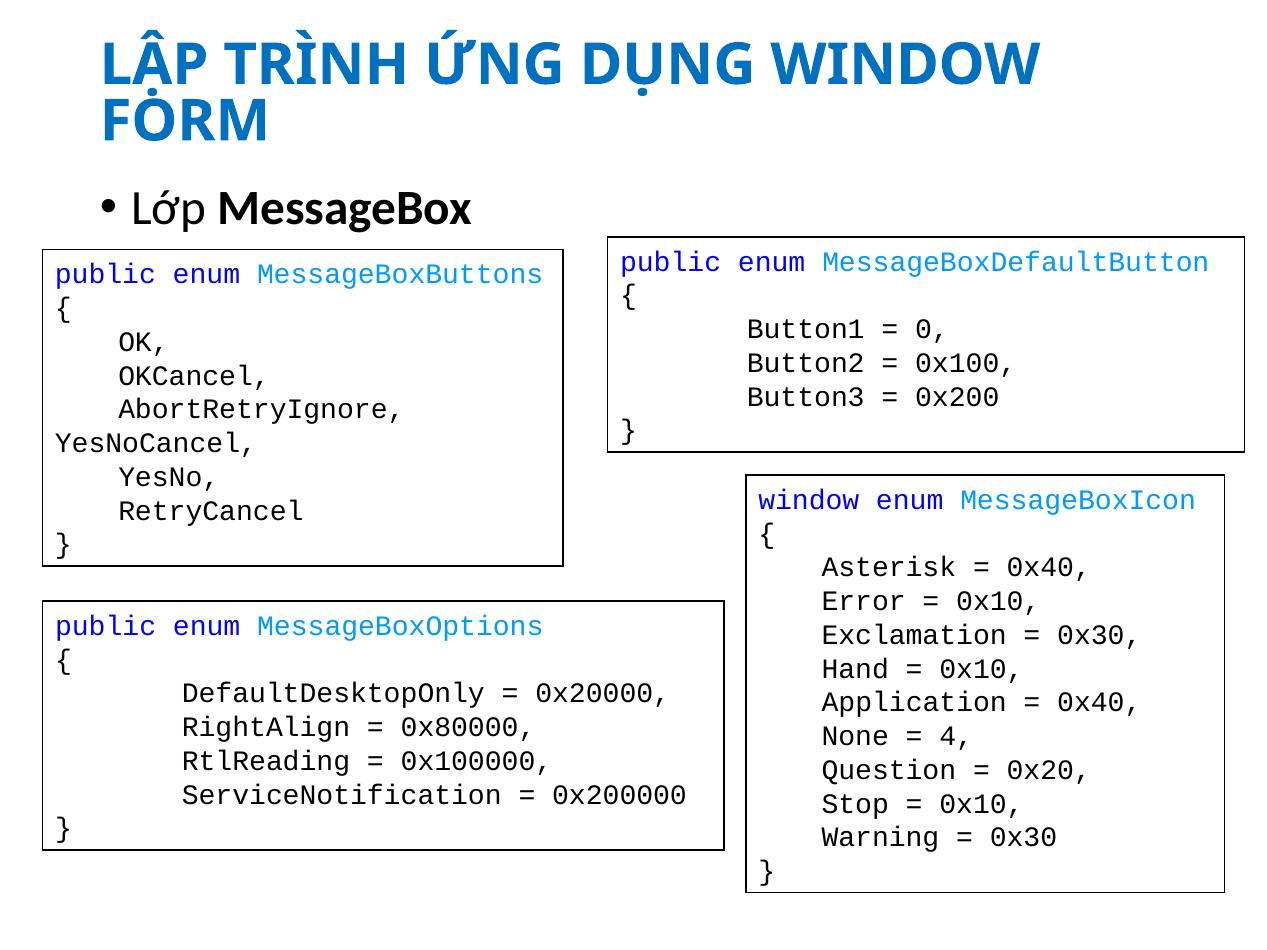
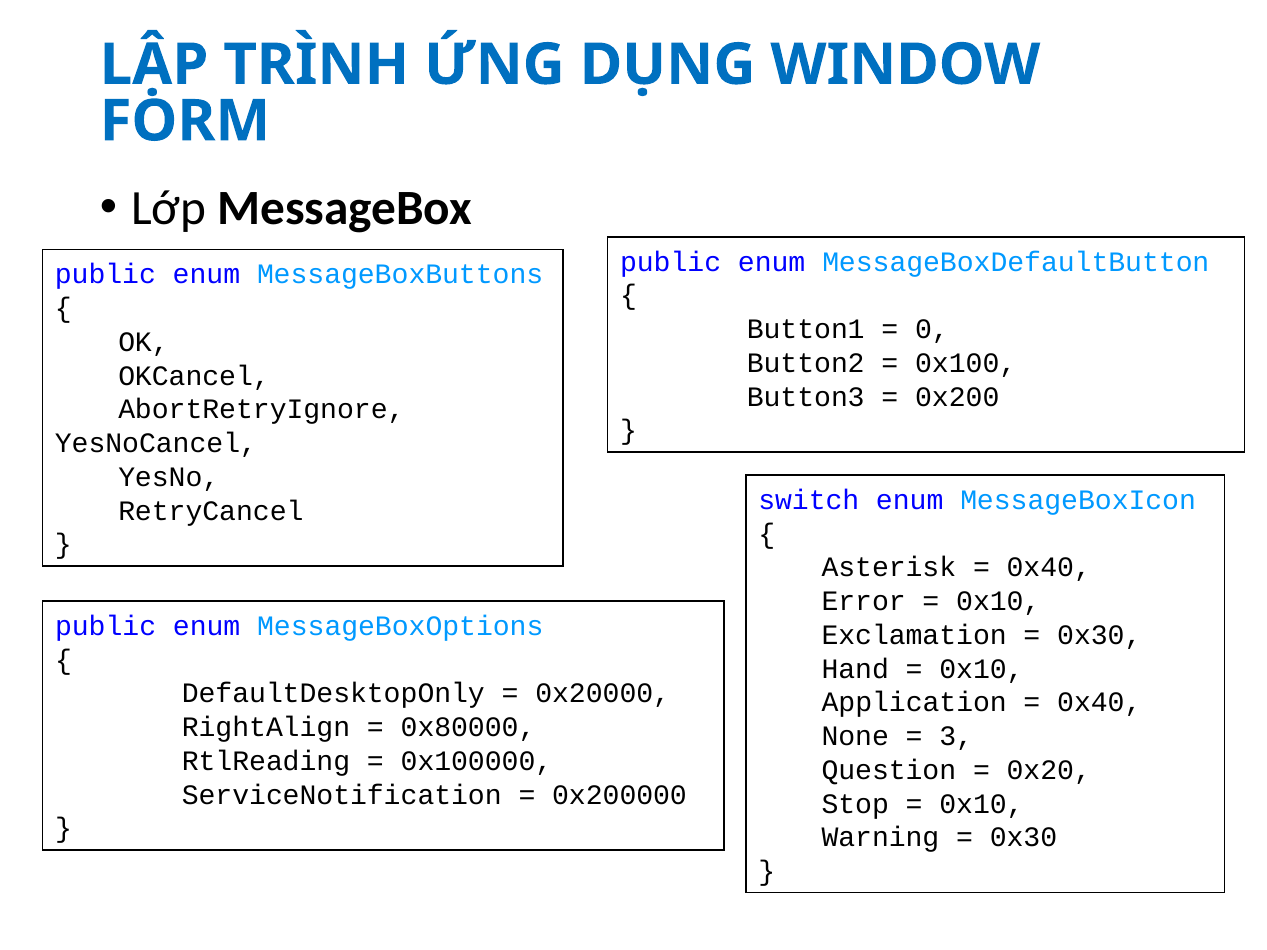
window: window -> switch (809, 500)
4: 4 -> 3 (956, 737)
